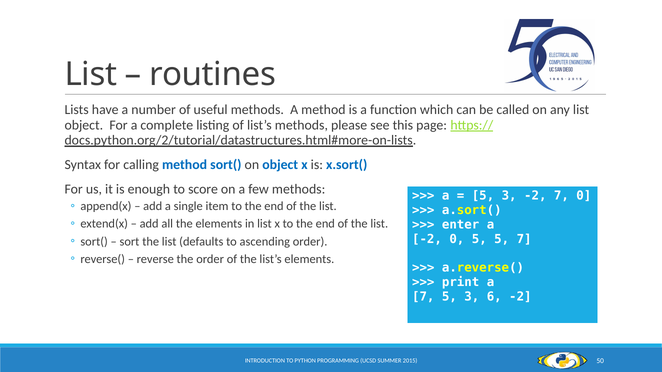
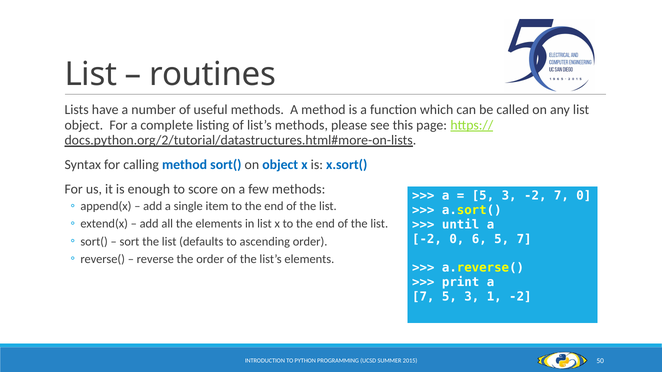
enter: enter -> until (461, 225)
0 5: 5 -> 6 (479, 239)
6: 6 -> 1 (494, 297)
